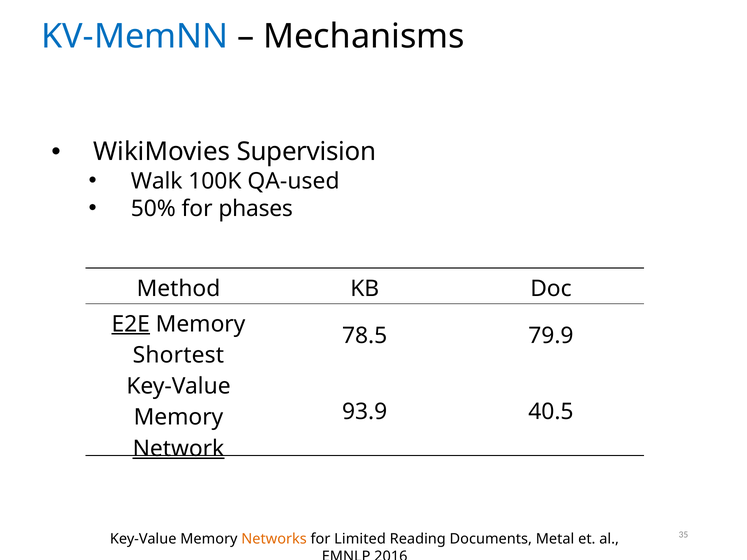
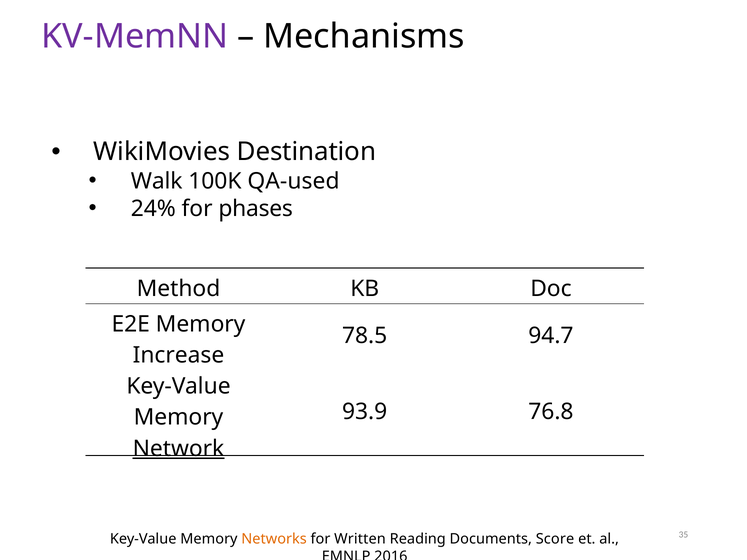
KV-MemNN colour: blue -> purple (135, 36)
Supervision: Supervision -> Destination (306, 152)
50%: 50% -> 24% (153, 209)
E2E underline: present -> none (131, 324)
79.9: 79.9 -> 94.7 (551, 336)
Shortest: Shortest -> Increase (178, 355)
40.5: 40.5 -> 76.8 (551, 412)
Limited: Limited -> Written (360, 539)
Metal: Metal -> Score (555, 539)
